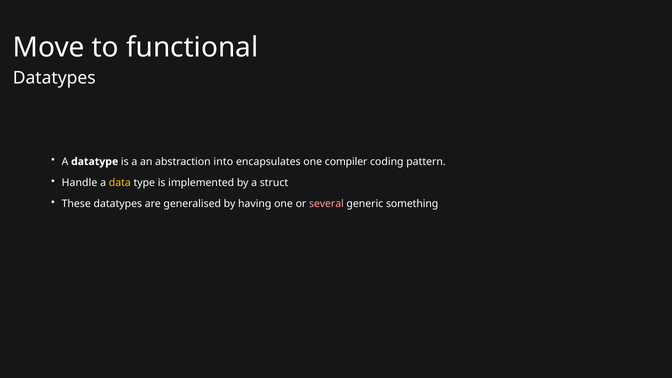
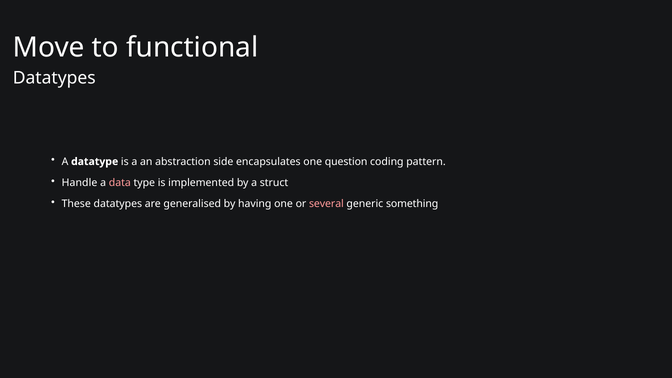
into: into -> side (223, 162)
compiler: compiler -> question (346, 162)
data colour: yellow -> pink (120, 183)
